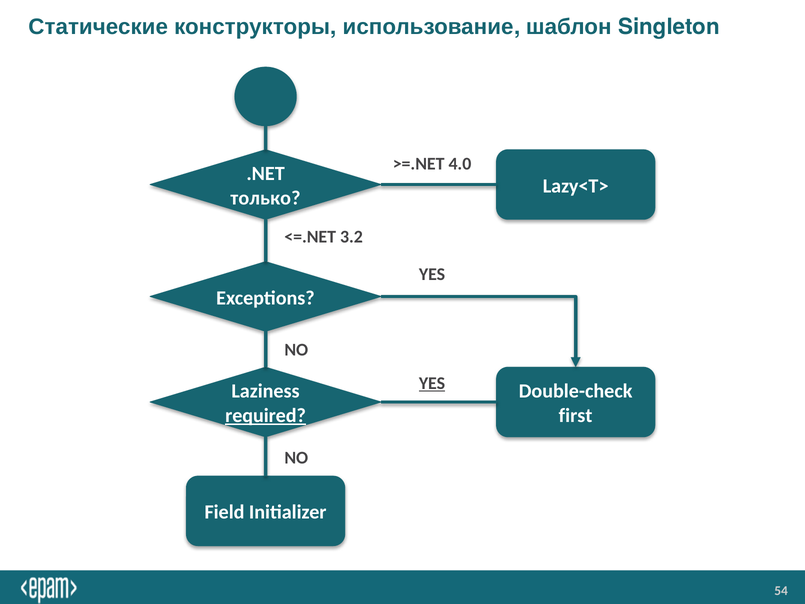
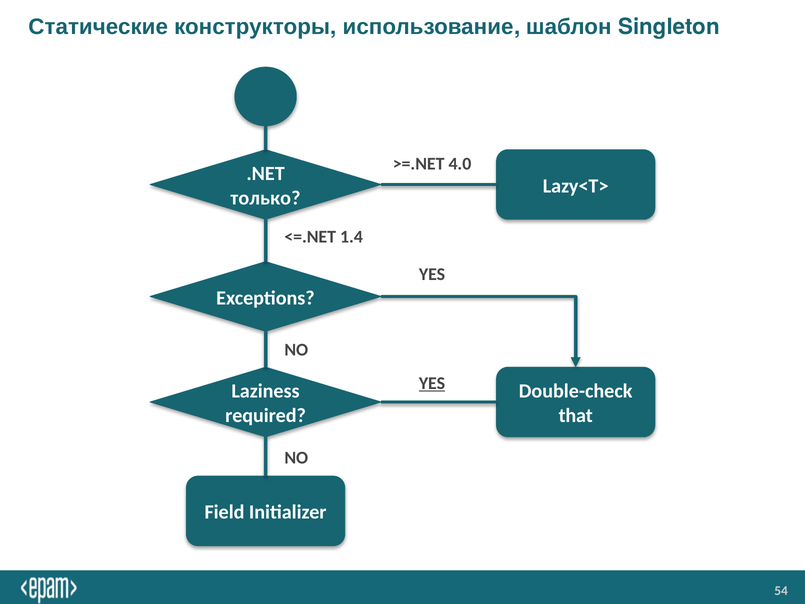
3.2: 3.2 -> 1.4 (351, 237)
required underline: present -> none (266, 415)
first: first -> that (576, 415)
